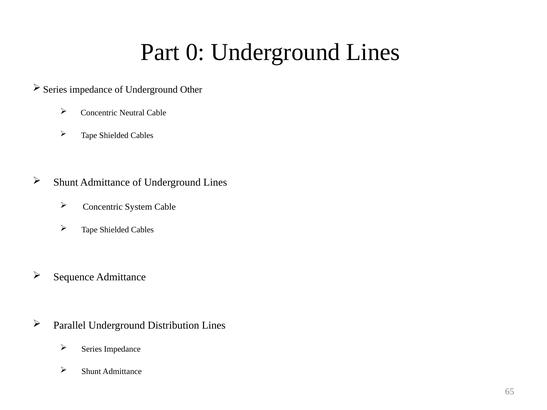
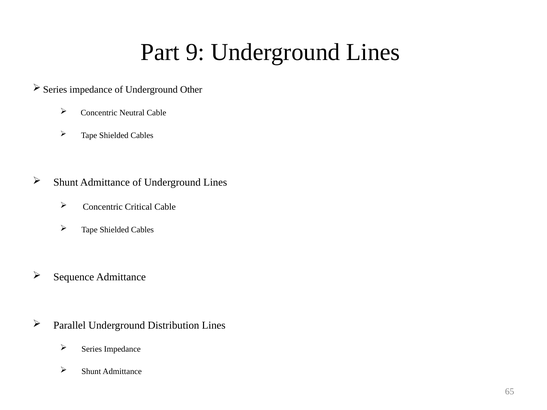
0: 0 -> 9 (195, 52)
System: System -> Critical (139, 207)
